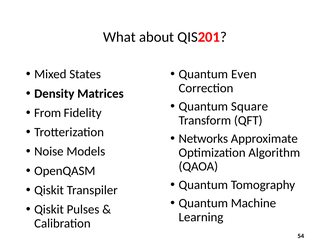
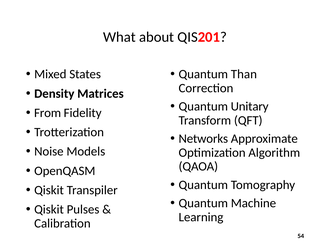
Even: Even -> Than (244, 74)
Square: Square -> Unitary (250, 107)
